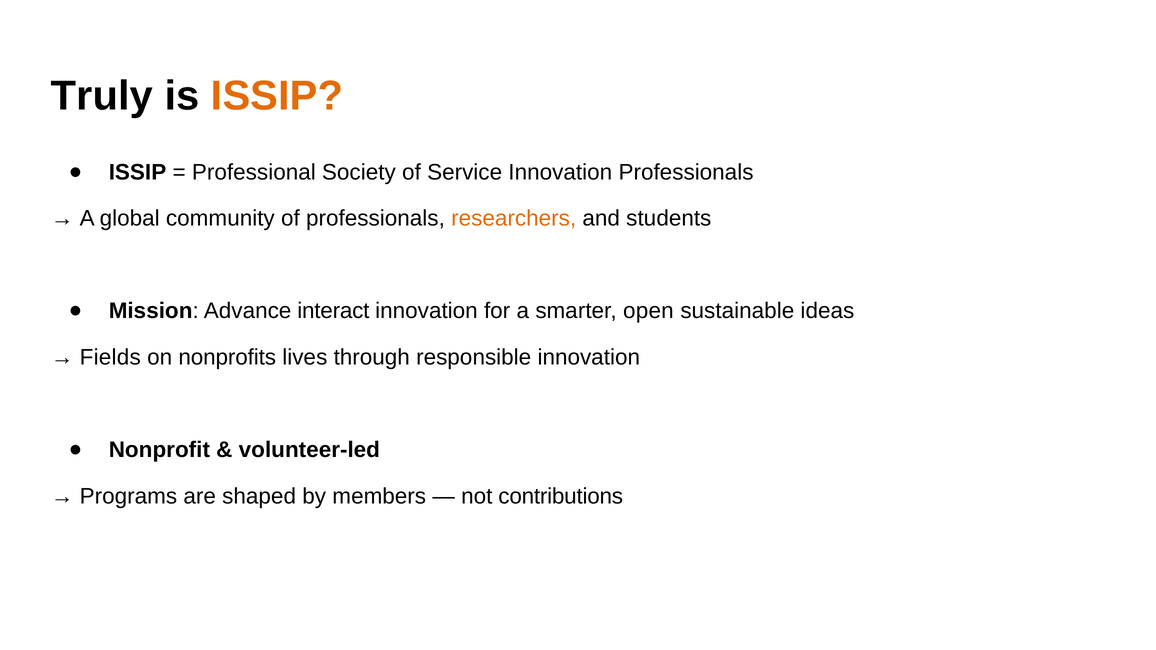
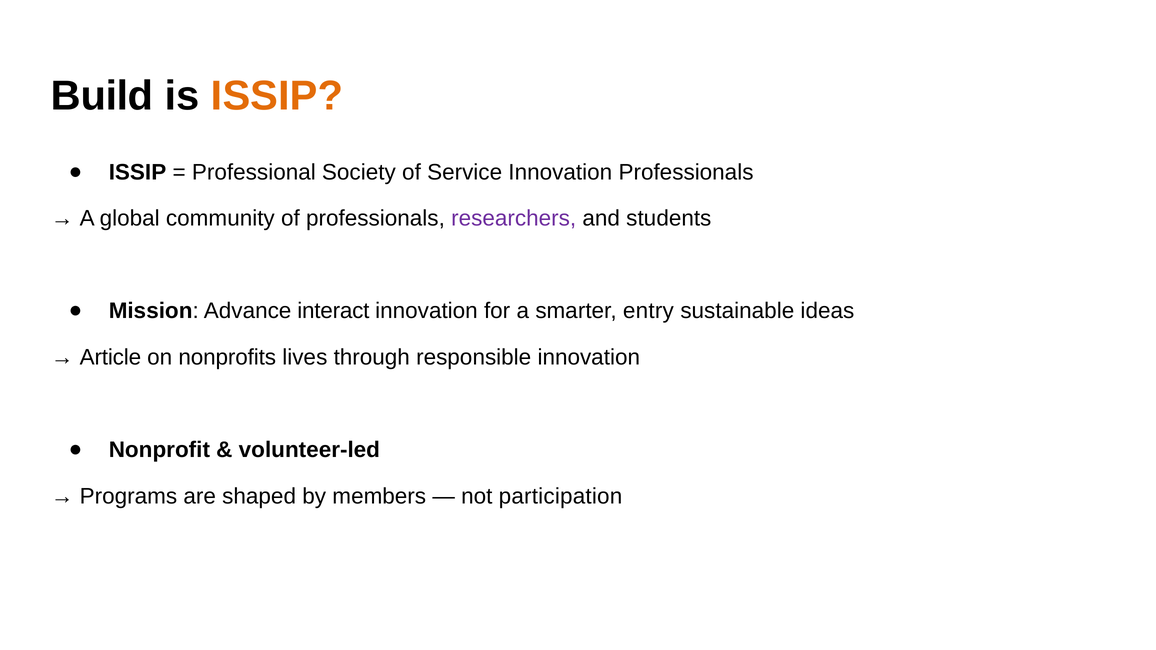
Truly: Truly -> Build (102, 96)
researchers colour: orange -> purple (514, 219)
open: open -> entry (648, 311)
Fields: Fields -> Article (110, 357)
contributions: contributions -> participation (561, 496)
